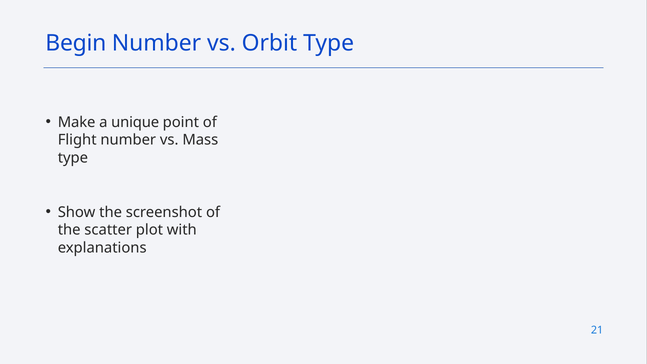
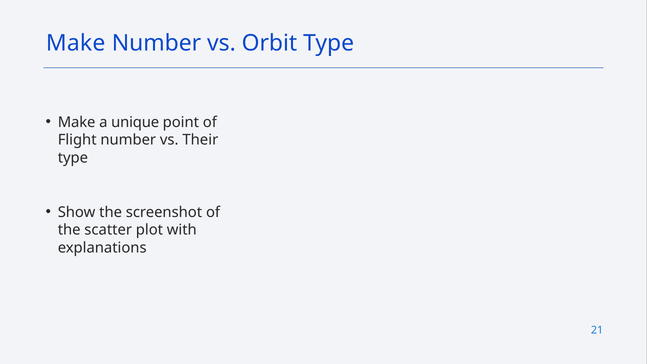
Begin: Begin -> Make (76, 43)
Mass: Mass -> Their (200, 140)
